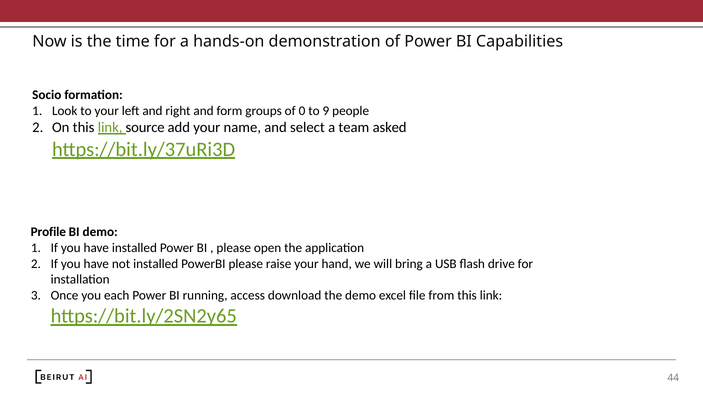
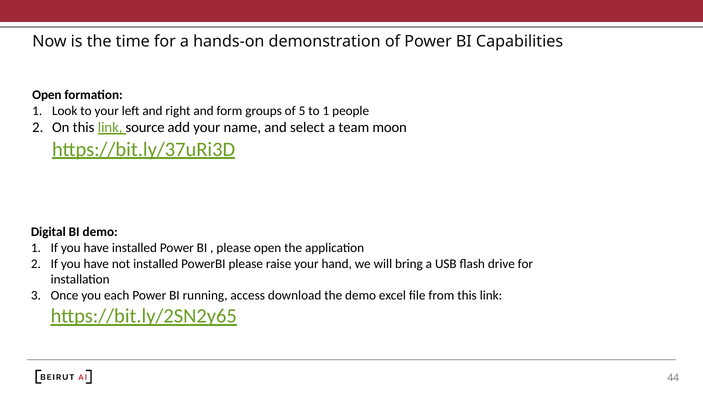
Socio: Socio -> Open (47, 95)
0: 0 -> 5 (302, 111)
to 9: 9 -> 1 (326, 111)
asked: asked -> moon (390, 128)
Profile: Profile -> Digital (48, 232)
